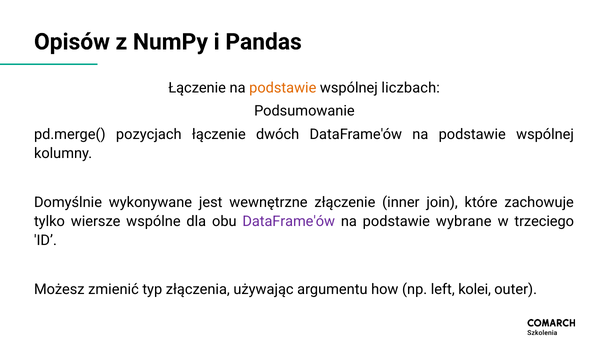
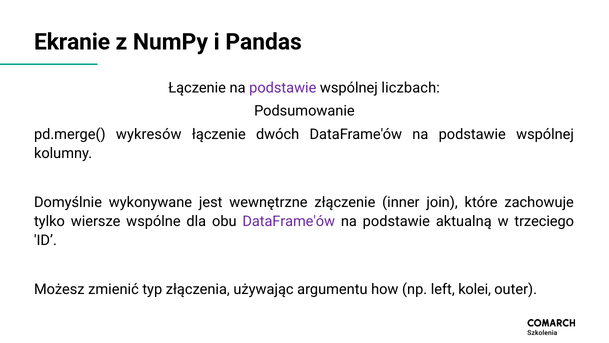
Opisów: Opisów -> Ekranie (72, 42)
podstawie colour: orange -> purple (283, 88)
pozycjach: pozycjach -> wykresów (149, 134)
wybrane: wybrane -> aktualną (464, 221)
